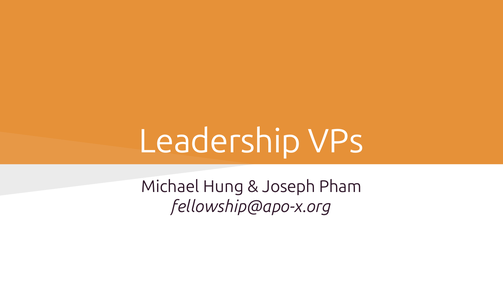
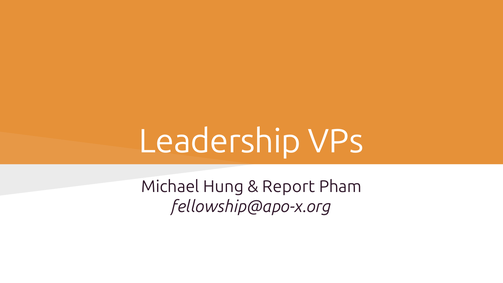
Joseph: Joseph -> Report (289, 186)
